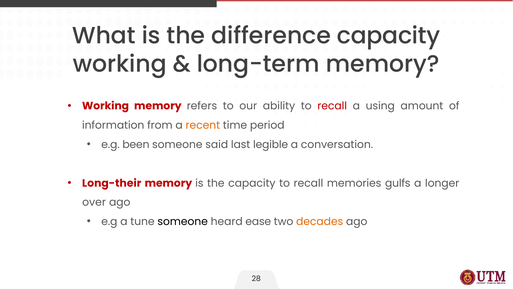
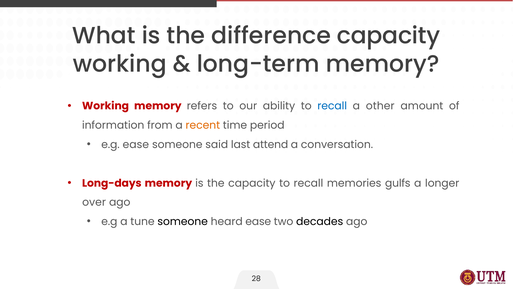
recall colour: red -> blue (332, 106)
using: using -> other (380, 106)
e.g been: been -> ease (136, 144)
legible: legible -> attend (271, 144)
Long-their: Long-their -> Long-days (112, 183)
decades colour: orange -> black (320, 221)
